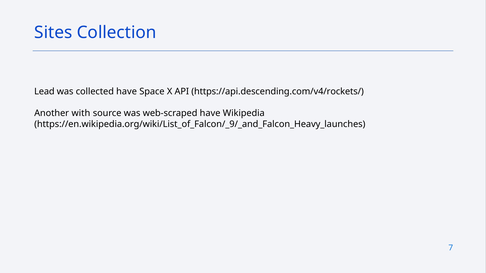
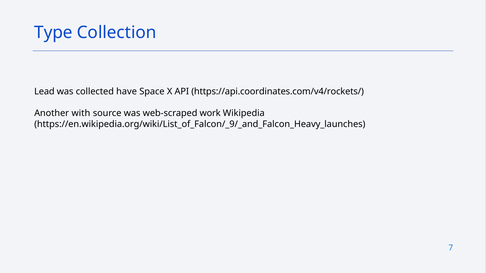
Sites: Sites -> Type (53, 32)
https://api.descending.com/v4/rockets/: https://api.descending.com/v4/rockets/ -> https://api.coordinates.com/v4/rockets/ (278, 92)
web-scraped have: have -> work (210, 113)
